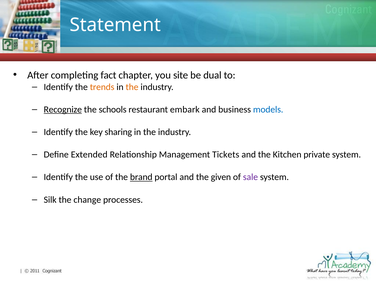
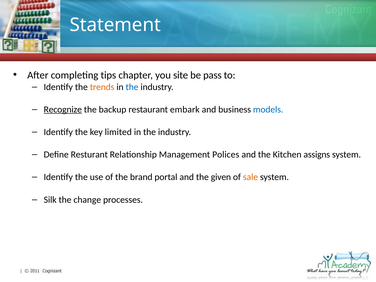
fact: fact -> tips (108, 75)
dual: dual -> pass (212, 75)
the colour: orange -> blue (132, 87)
schools: schools -> backup (113, 109)
sharing: sharing -> limited (118, 132)
Extended: Extended -> Resturant (89, 155)
Tickets: Tickets -> Polices (226, 155)
private: private -> assigns (317, 155)
brand underline: present -> none (141, 177)
sale colour: purple -> orange (250, 177)
